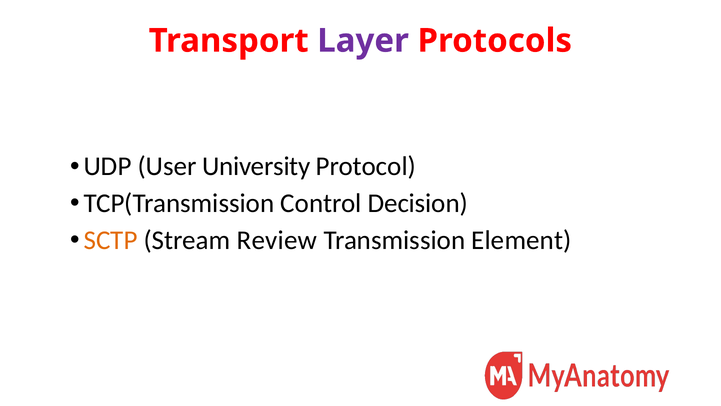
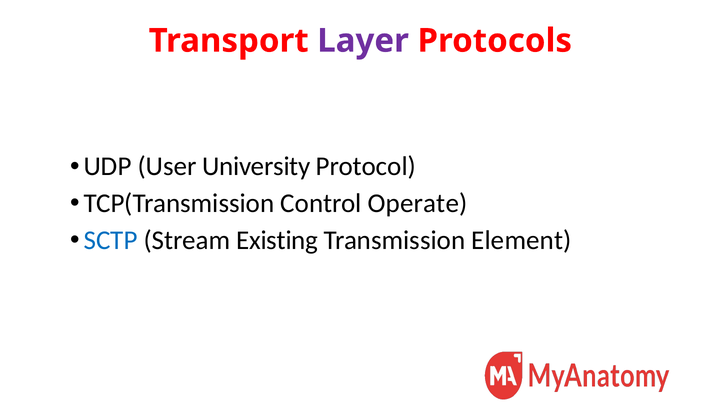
Decision: Decision -> Operate (418, 203)
SCTP colour: orange -> blue (111, 240)
Review: Review -> Existing (277, 240)
